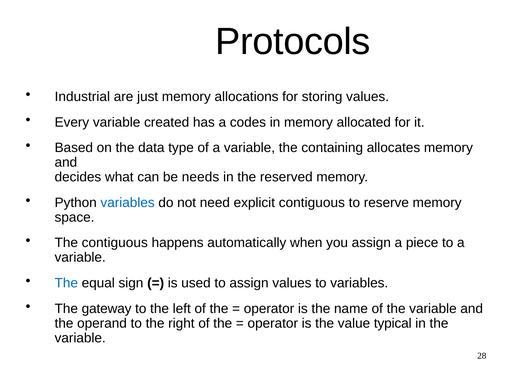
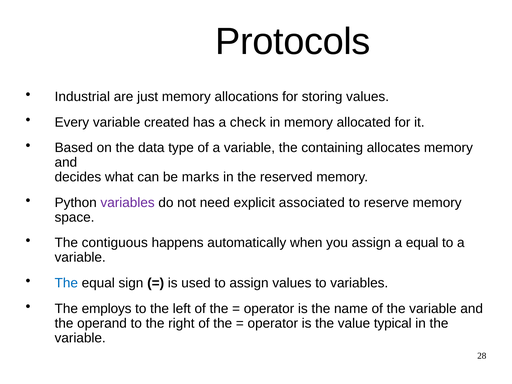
codes: codes -> check (248, 122)
needs: needs -> marks (201, 177)
variables colour: blue -> purple (128, 203)
explicit contiguous: contiguous -> associated (312, 203)
a piece: piece -> equal (422, 243)
gateway: gateway -> employs (107, 309)
